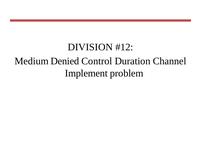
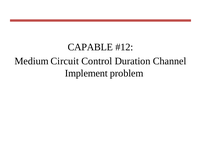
DIVISION: DIVISION -> CAPABLE (90, 47)
Denied: Denied -> Circuit (65, 61)
